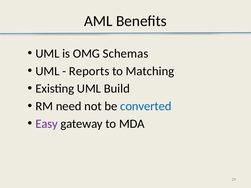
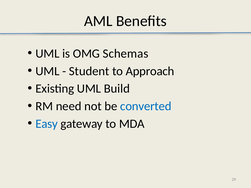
Reports: Reports -> Student (89, 71)
Matching: Matching -> Approach (150, 71)
Easy colour: purple -> blue (47, 124)
